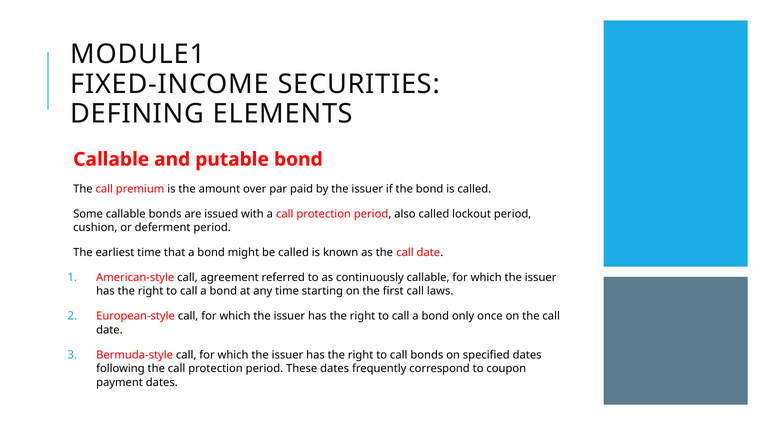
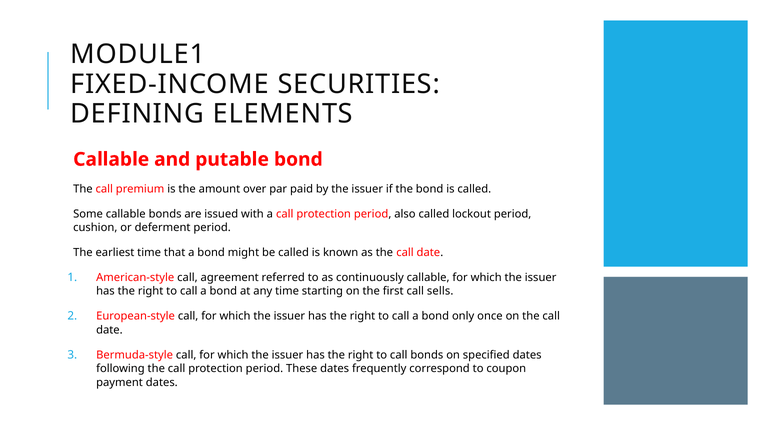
laws: laws -> sells (440, 291)
